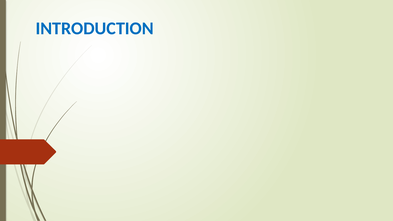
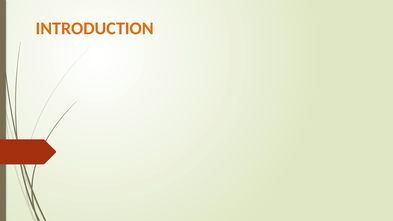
INTRODUCTION colour: blue -> orange (95, 28)
